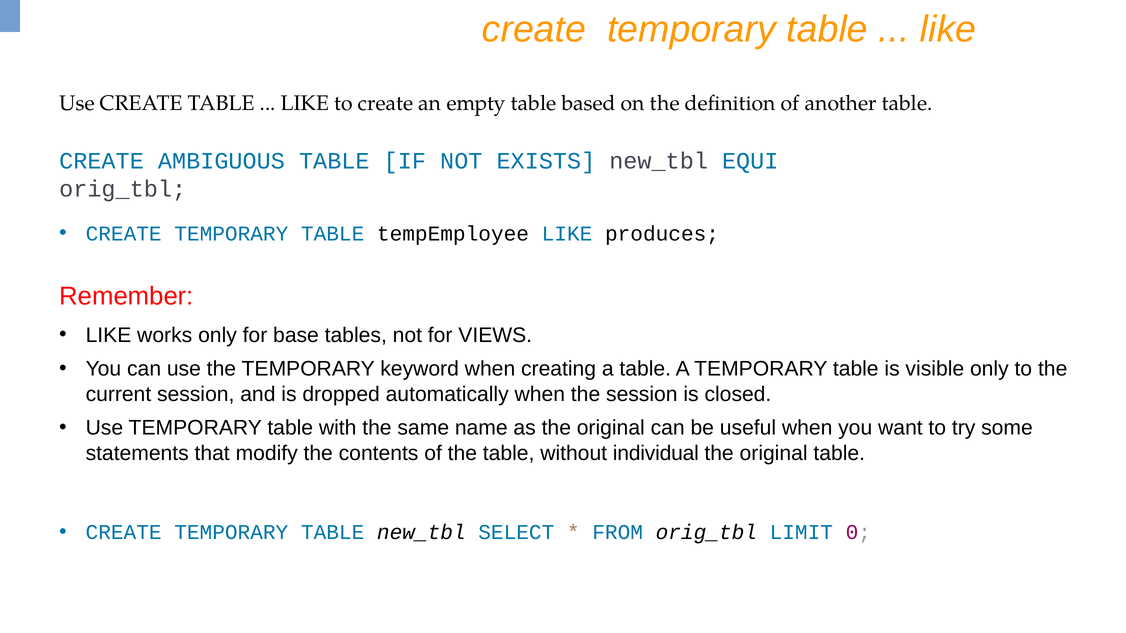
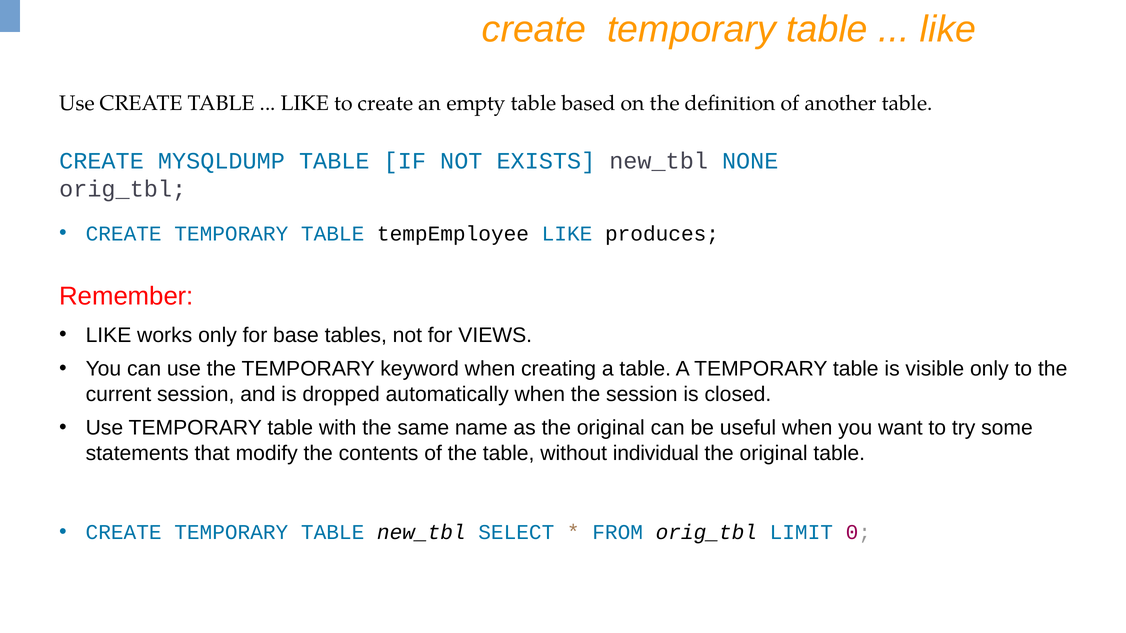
AMBIGUOUS: AMBIGUOUS -> MYSQLDUMP (221, 161)
EQUI: EQUI -> NONE (750, 161)
